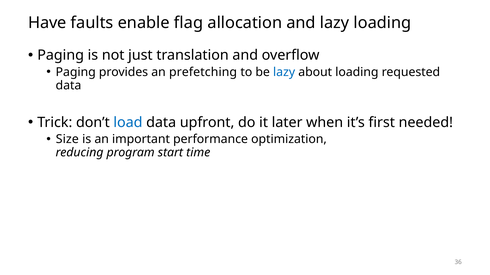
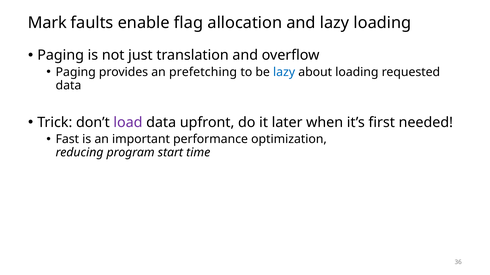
Have: Have -> Mark (47, 23)
load colour: blue -> purple (128, 123)
Size: Size -> Fast (67, 140)
